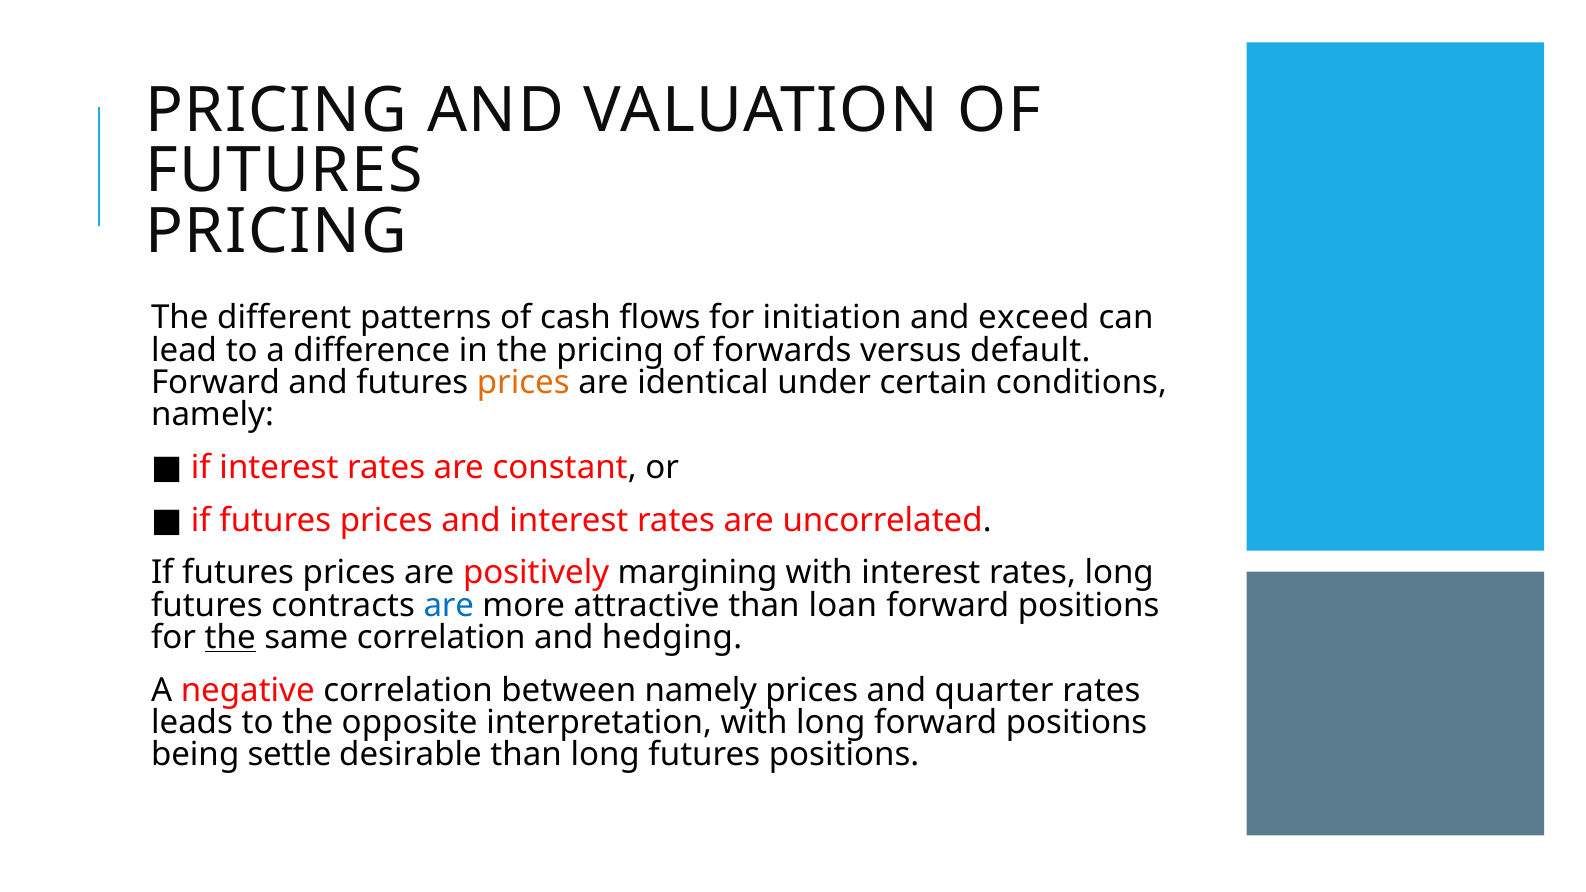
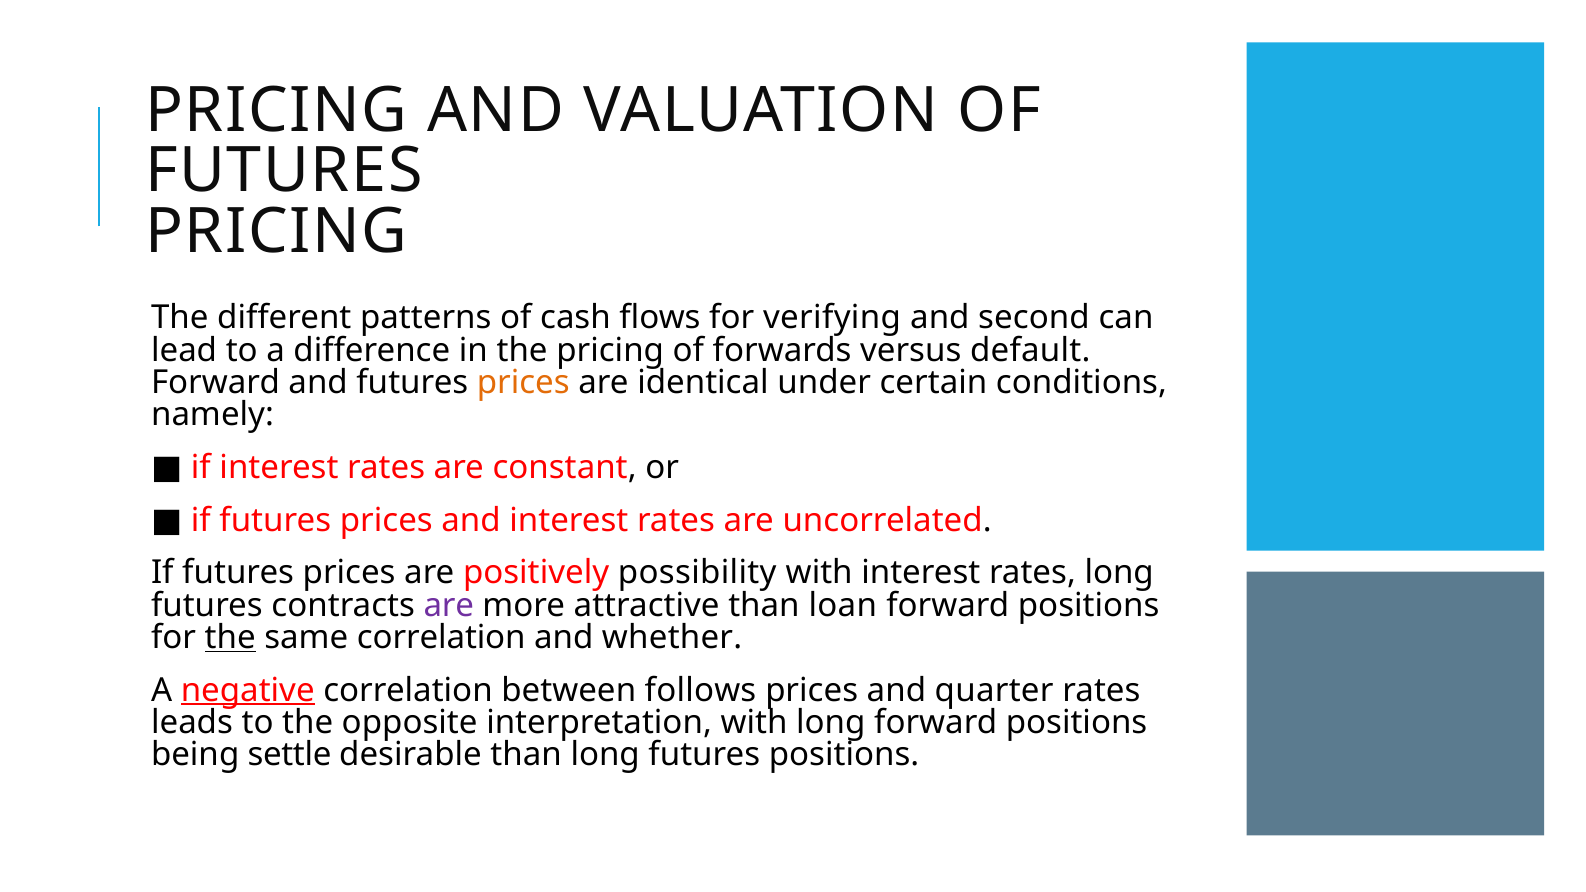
initiation: initiation -> verifying (832, 318)
exceed: exceed -> second (1034, 318)
margining: margining -> possibility (697, 573)
are colour: blue -> purple (449, 605)
hedging: hedging -> whether (672, 637)
negative underline: none -> present (248, 690)
between namely: namely -> follows (701, 690)
